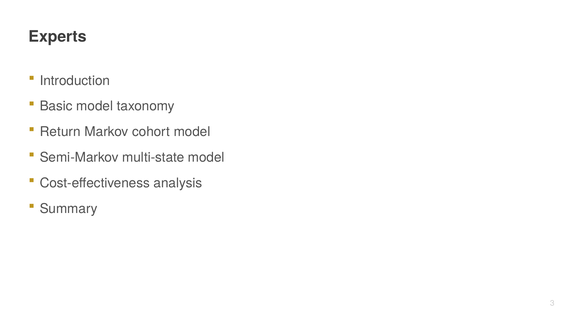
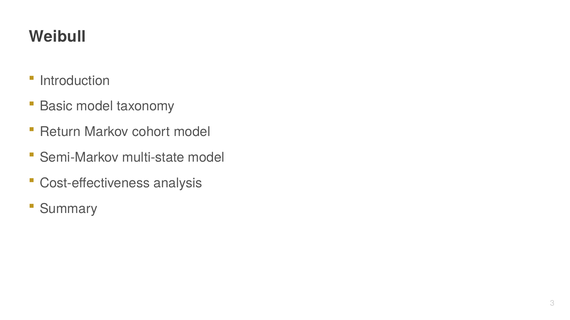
Experts: Experts -> Weibull (57, 37)
